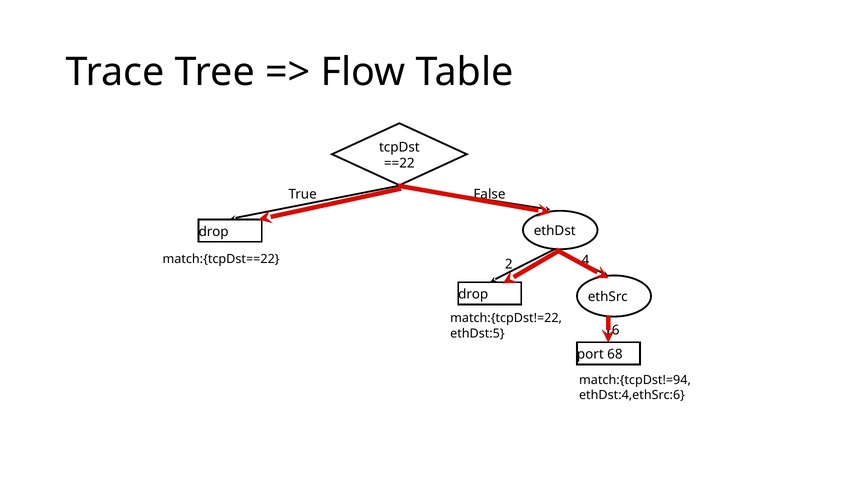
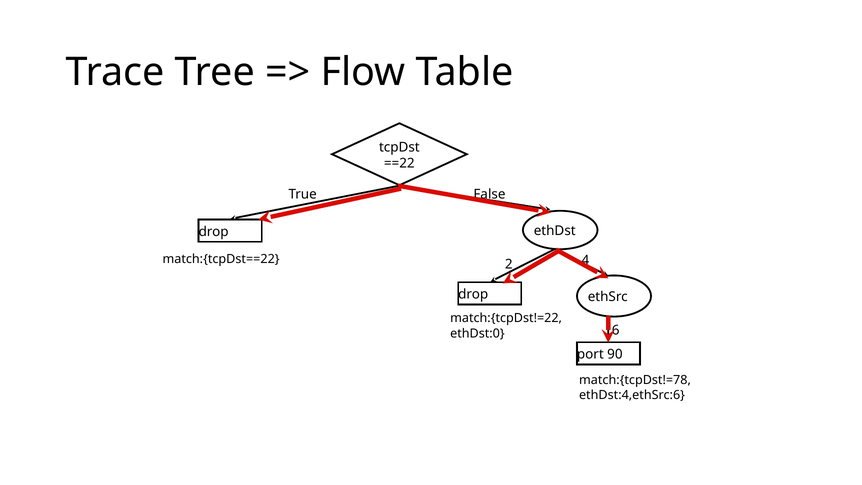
ethDst:5: ethDst:5 -> ethDst:0 (477, 333)
68: 68 -> 90 (615, 354)
match:{tcpDst!=94: match:{tcpDst!=94 -> match:{tcpDst!=78 (635, 380)
